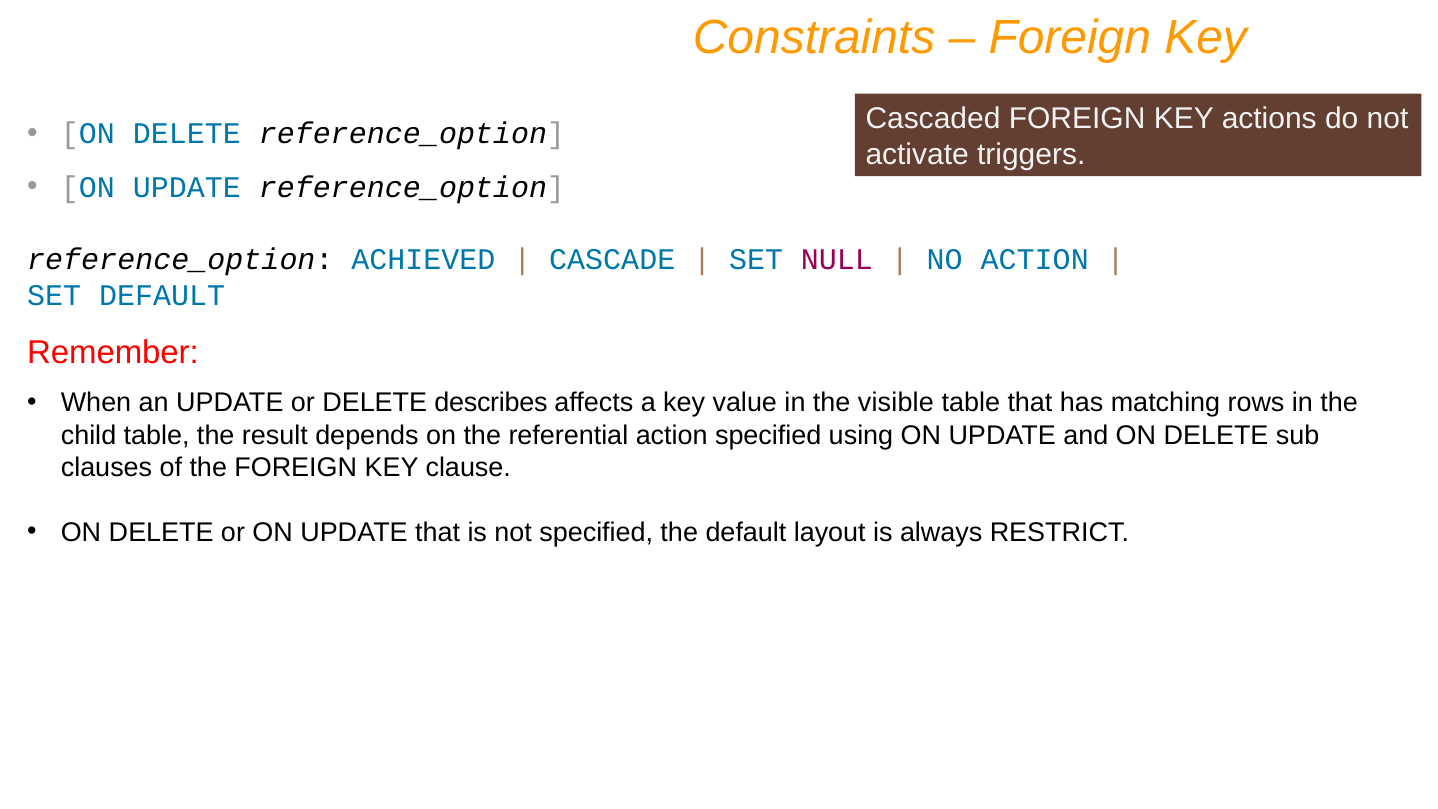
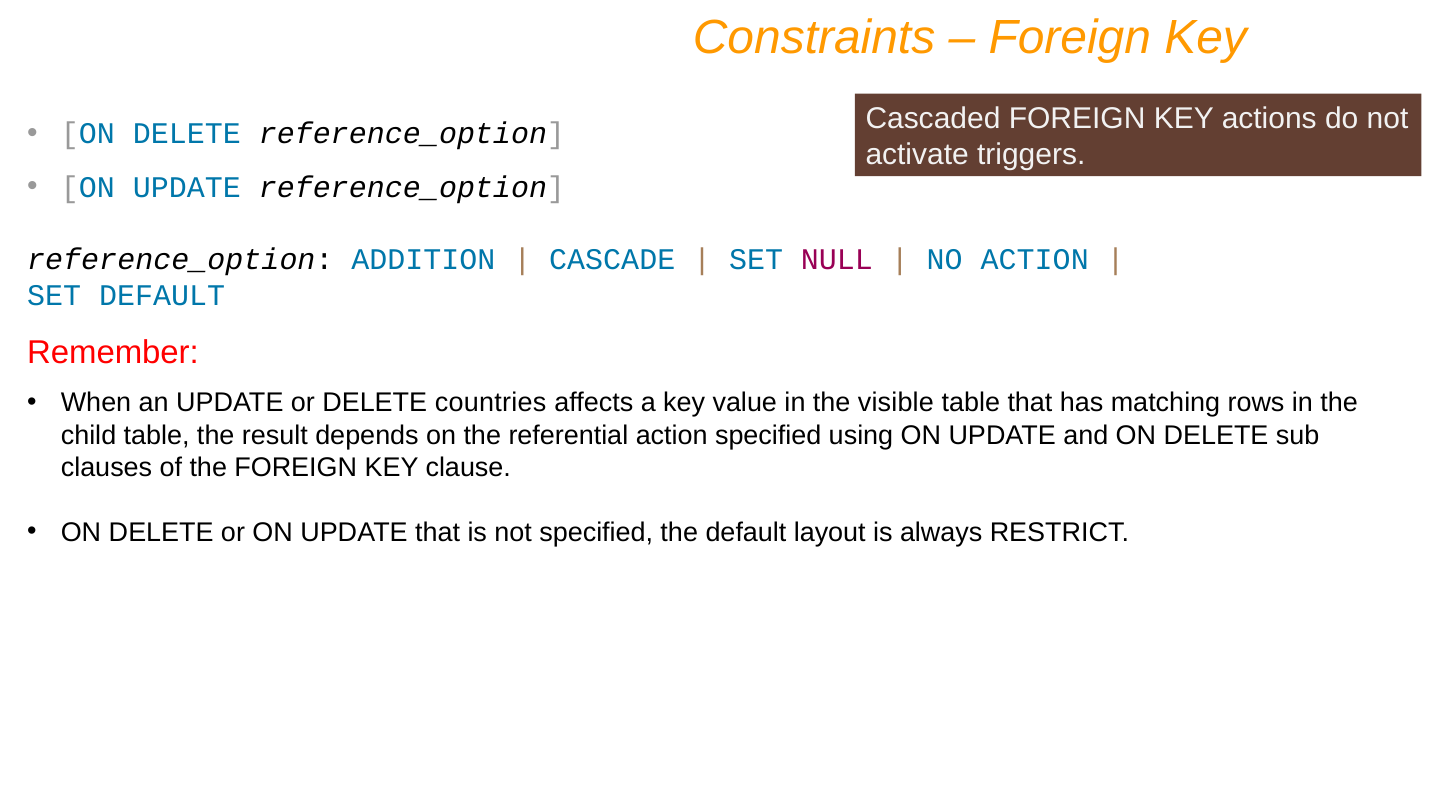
ACHIEVED: ACHIEVED -> ADDITION (423, 260)
describes: describes -> countries (491, 403)
